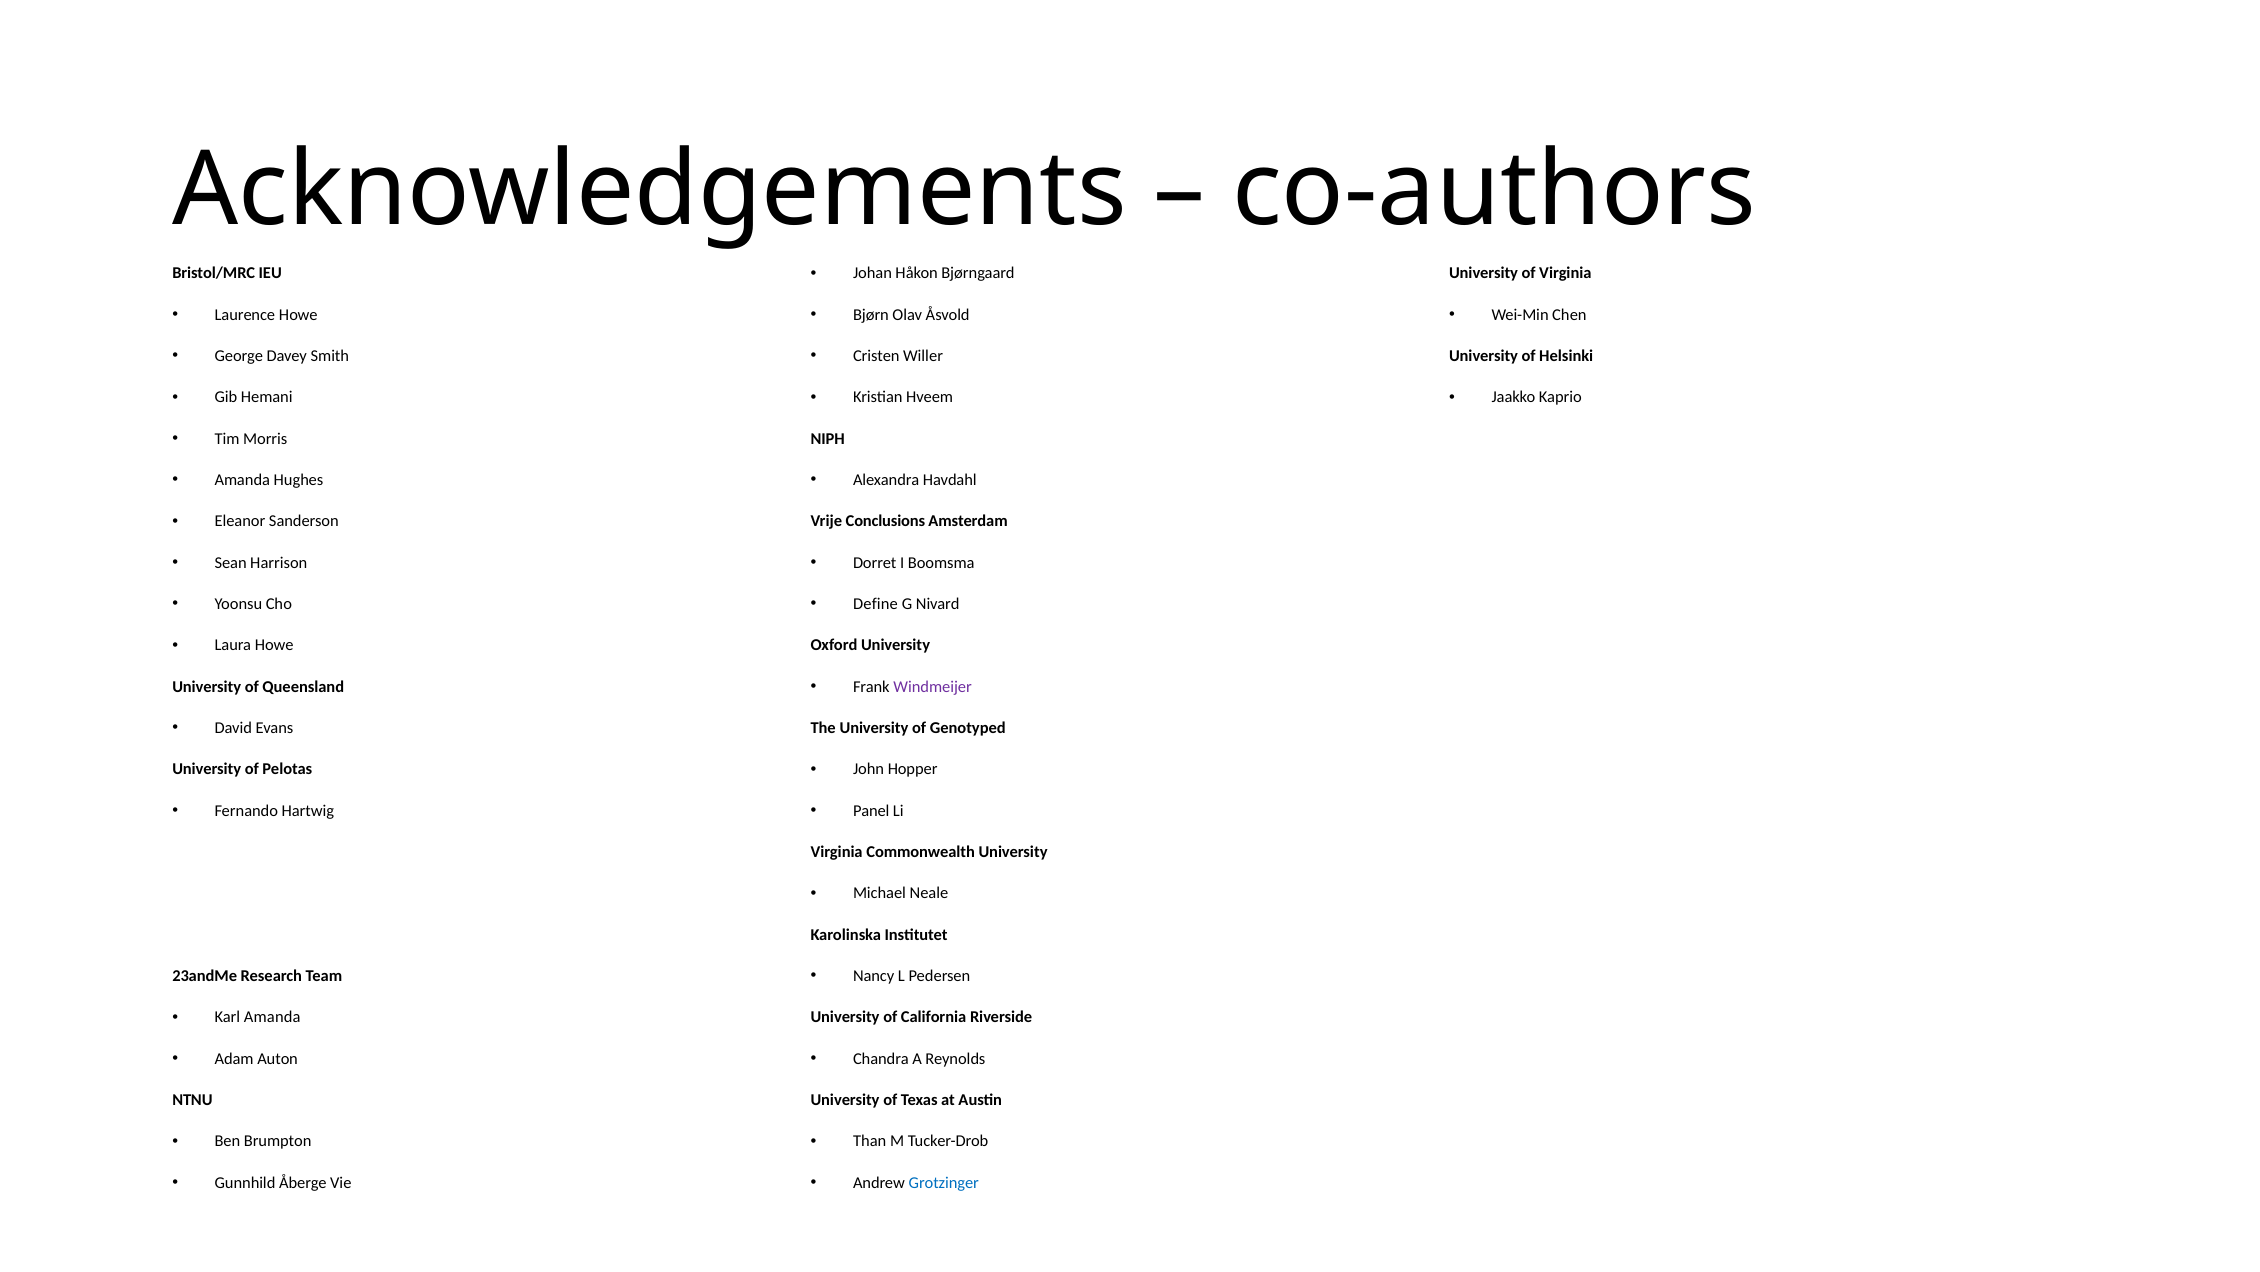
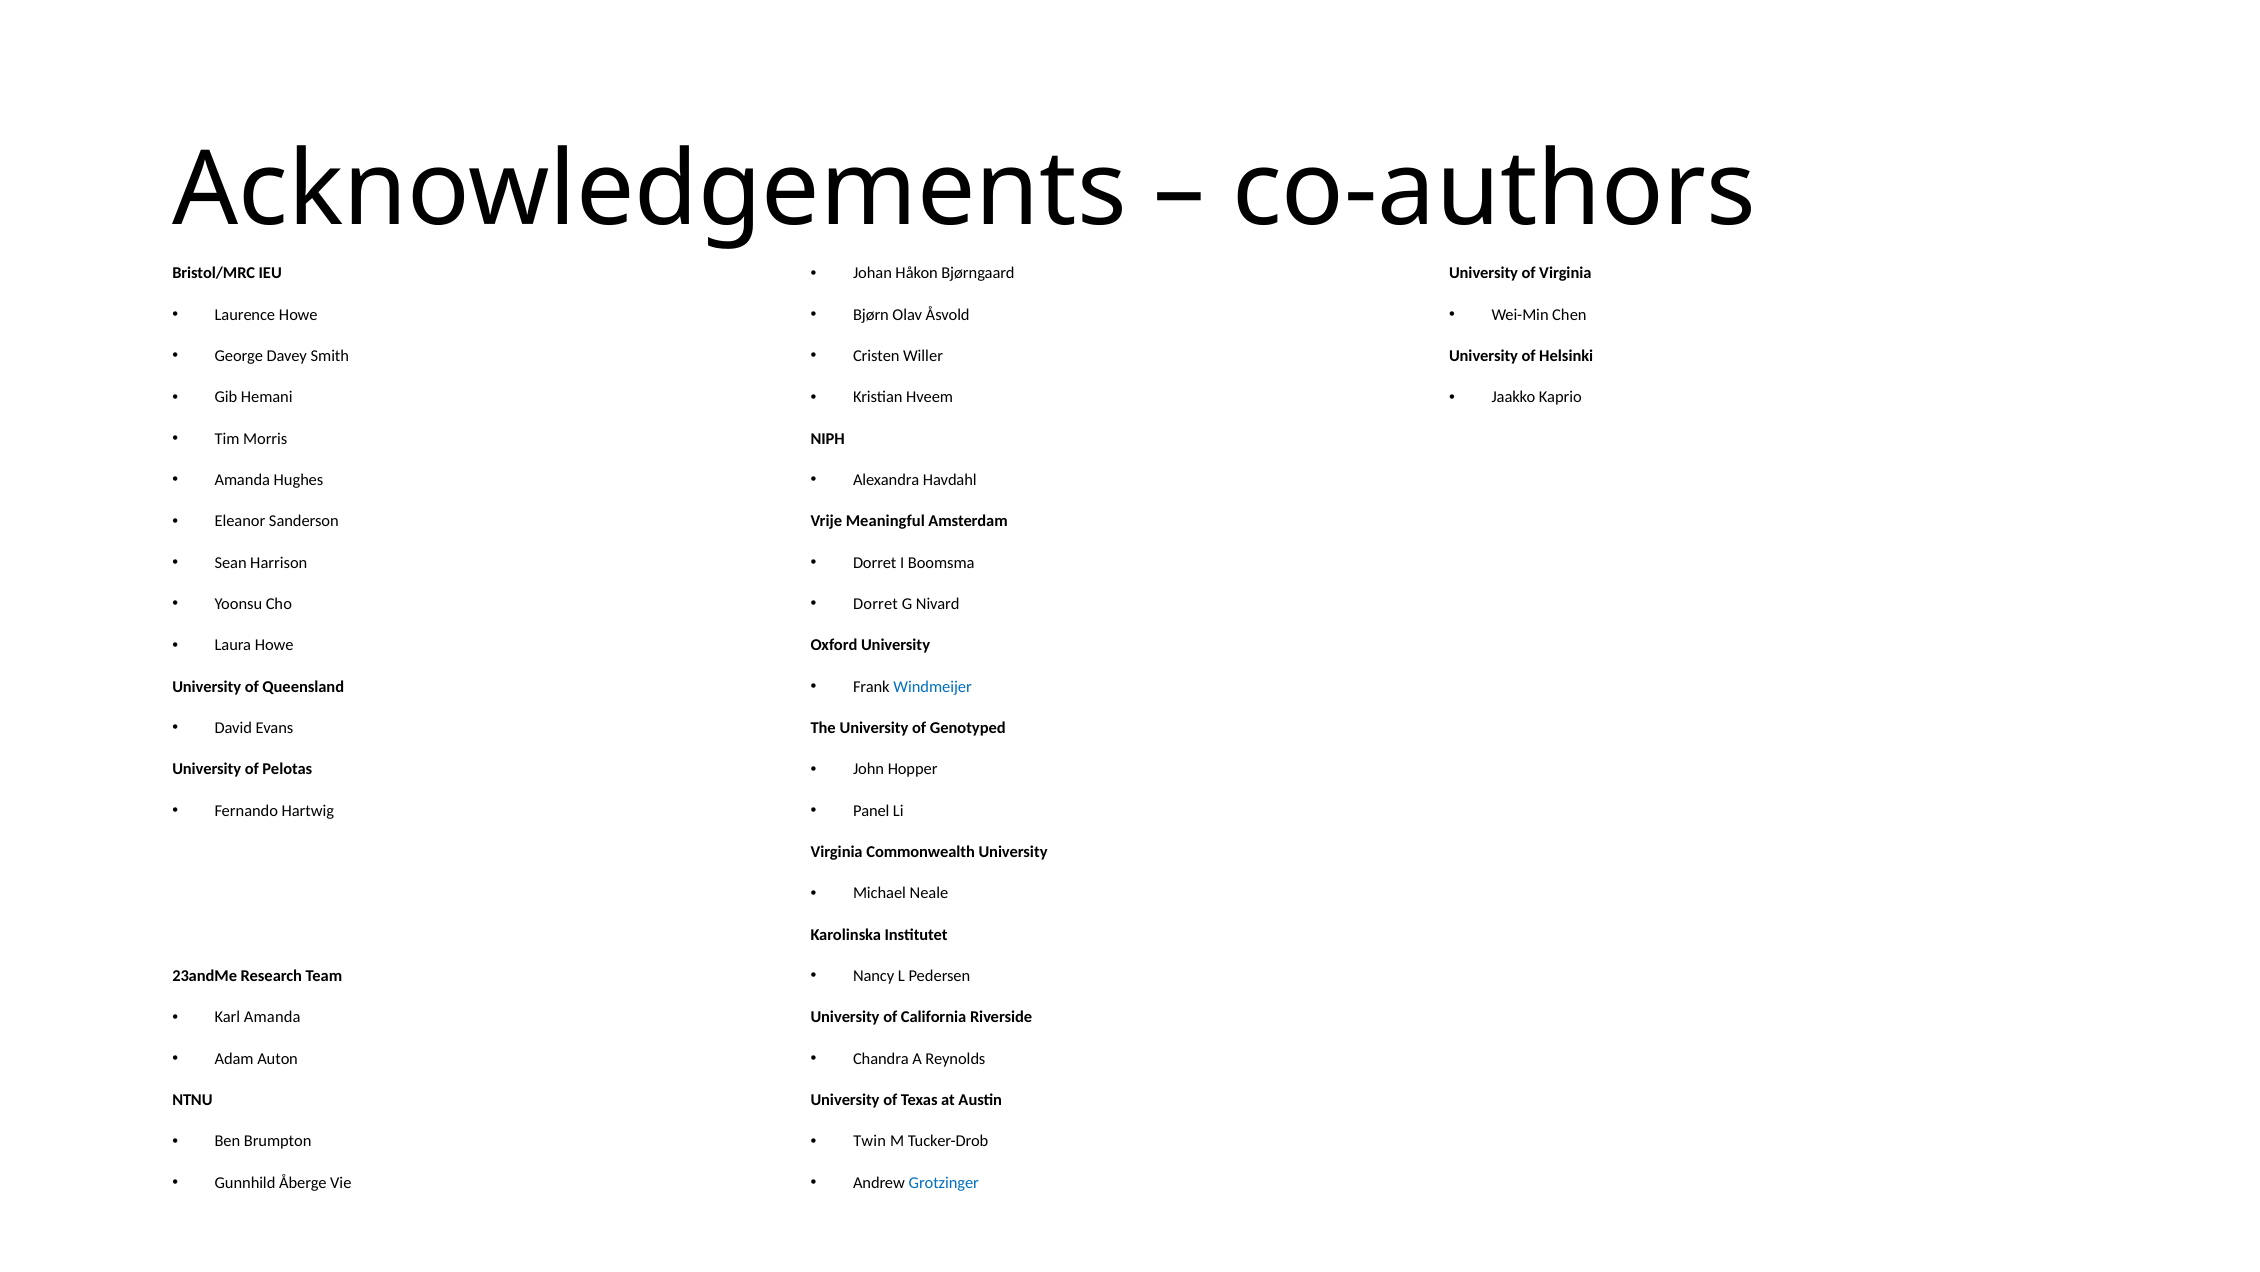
Conclusions: Conclusions -> Meaningful (885, 521)
Define: Define -> Dorret (876, 604)
Windmeijer colour: purple -> blue (933, 686)
Than: Than -> Twin (870, 1141)
